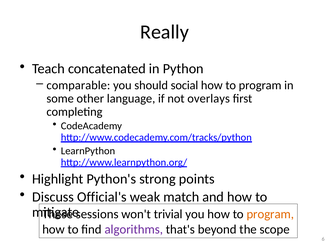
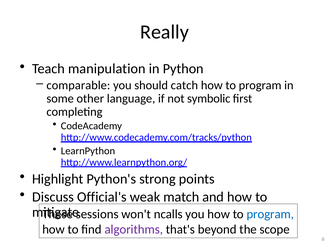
concatenated: concatenated -> manipulation (107, 69)
social: social -> catch (184, 85)
overlays: overlays -> symbolic (209, 98)
trivial: trivial -> ncalls (168, 214)
program colour: orange -> blue (270, 214)
